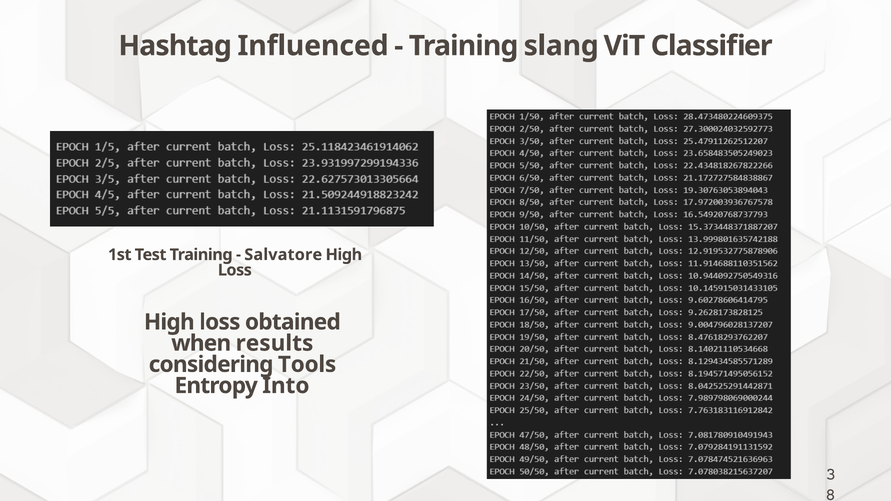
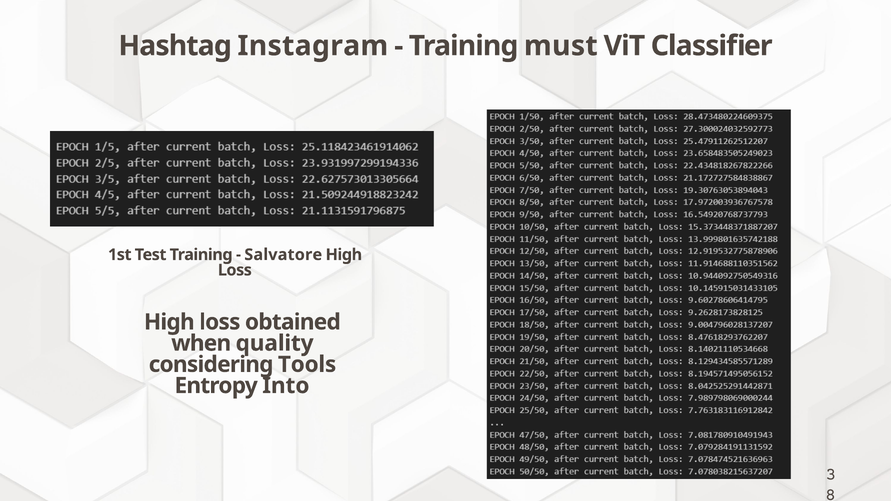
Influenced: Influenced -> Instagram (313, 46)
slang: slang -> must (561, 46)
results: results -> quality (275, 343)
